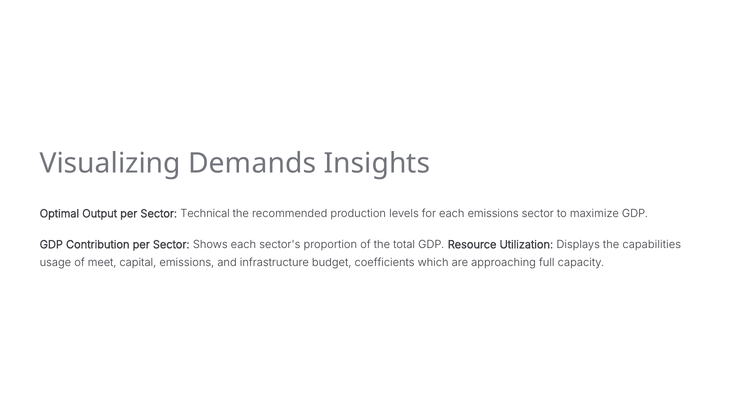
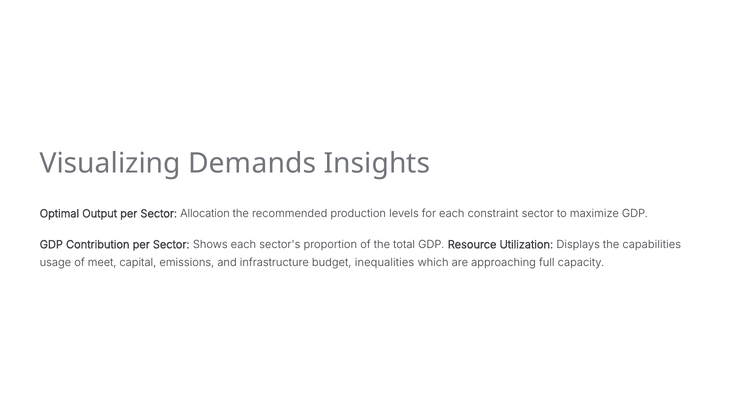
Technical: Technical -> Allocation (205, 214)
each emissions: emissions -> constraint (493, 214)
coefficients: coefficients -> inequalities (385, 263)
